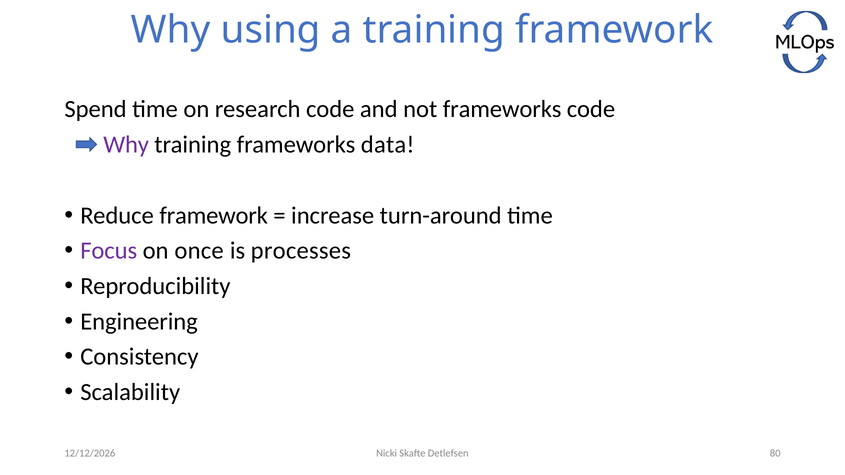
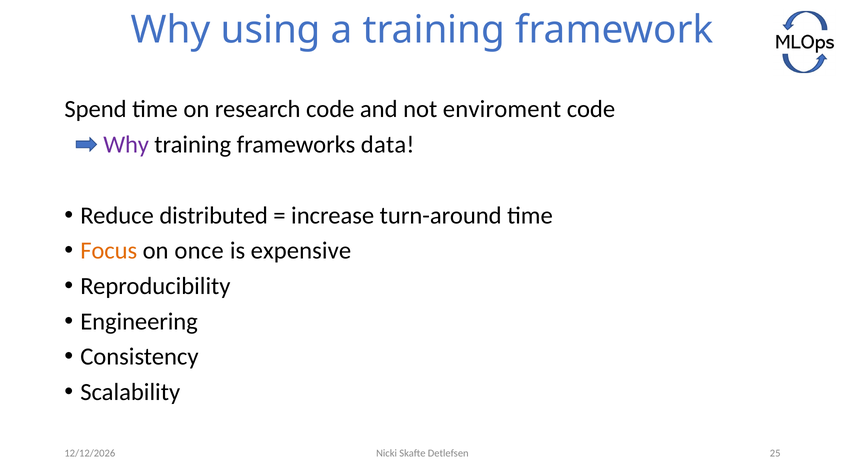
not frameworks: frameworks -> enviroment (502, 109)
Reduce framework: framework -> distributed (214, 216)
Focus colour: purple -> orange (109, 251)
processes: processes -> expensive (301, 251)
80: 80 -> 25 (775, 454)
